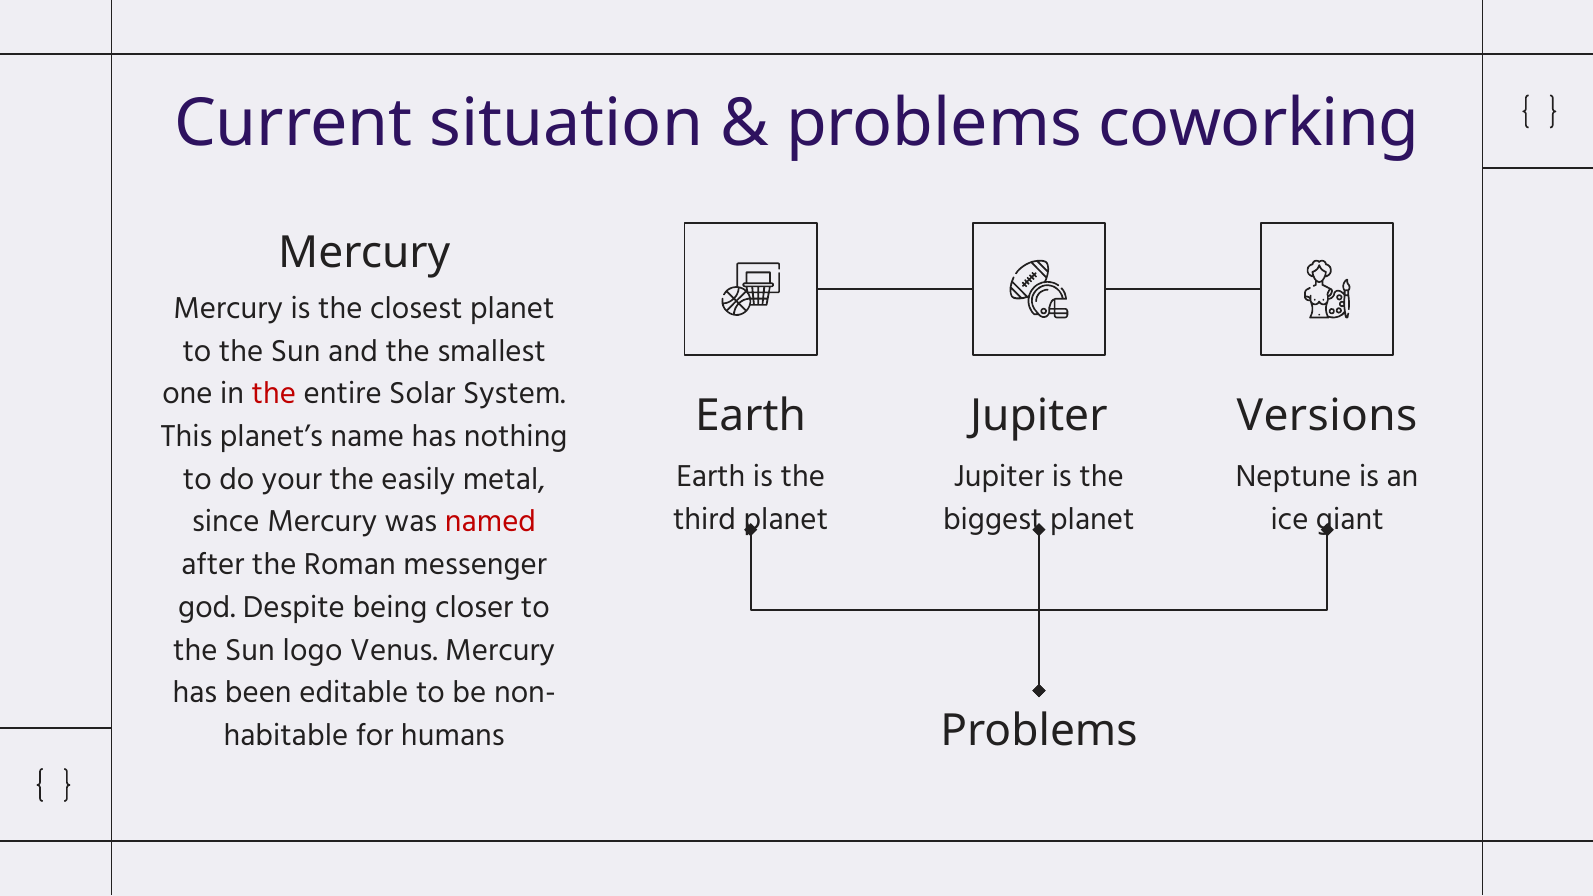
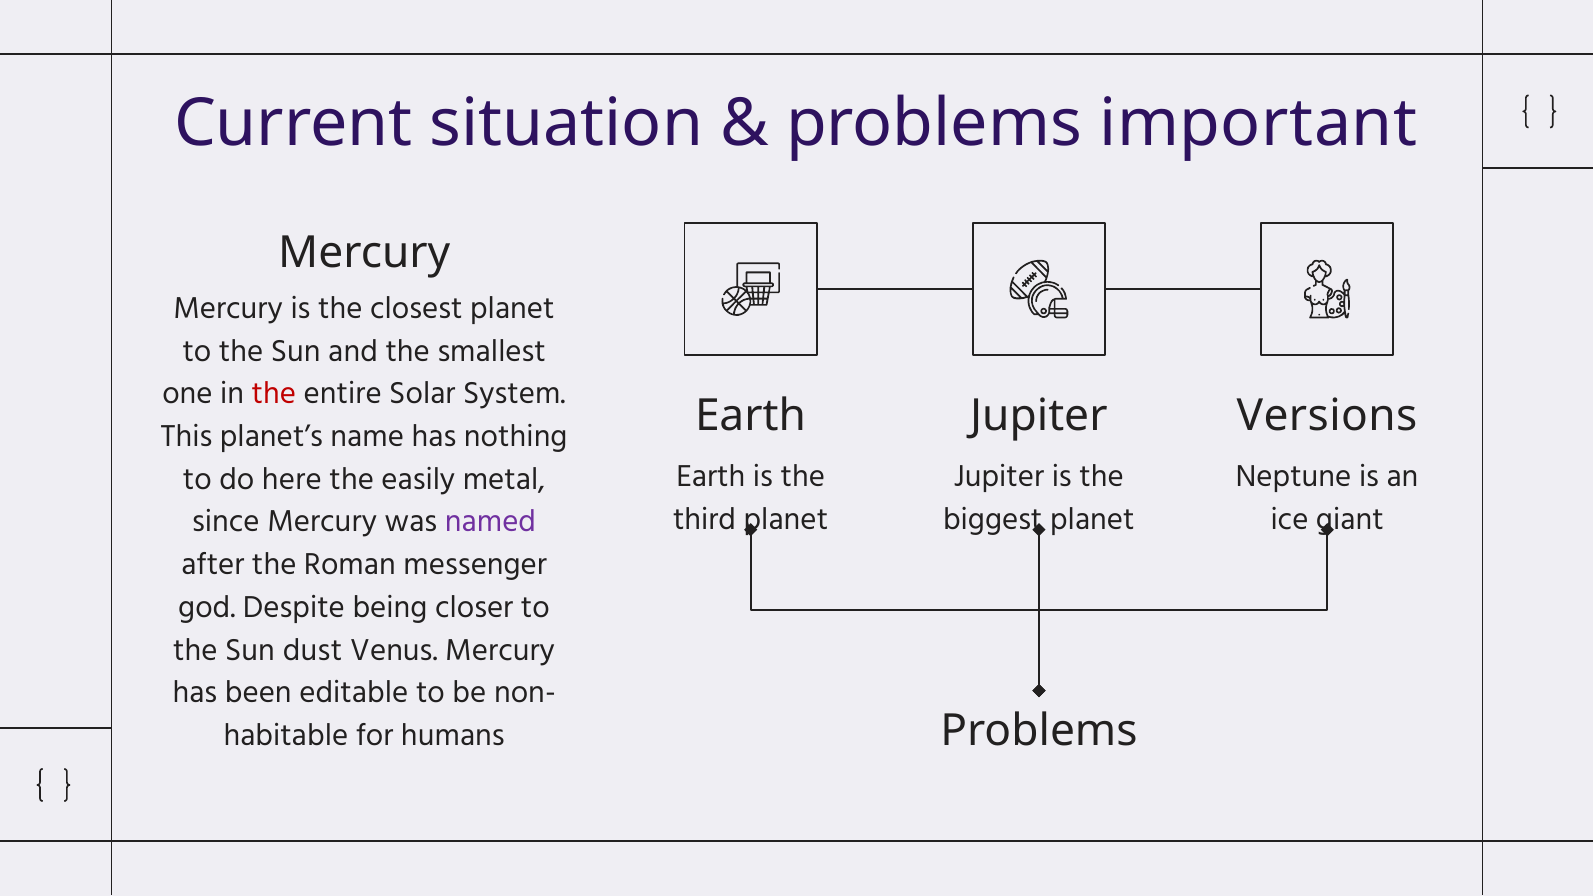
coworking: coworking -> important (1258, 124)
your: your -> here (292, 479)
named colour: red -> purple (490, 522)
logo: logo -> dust (312, 650)
